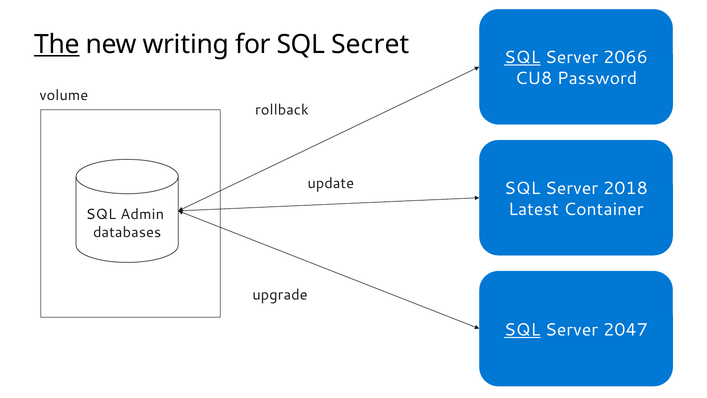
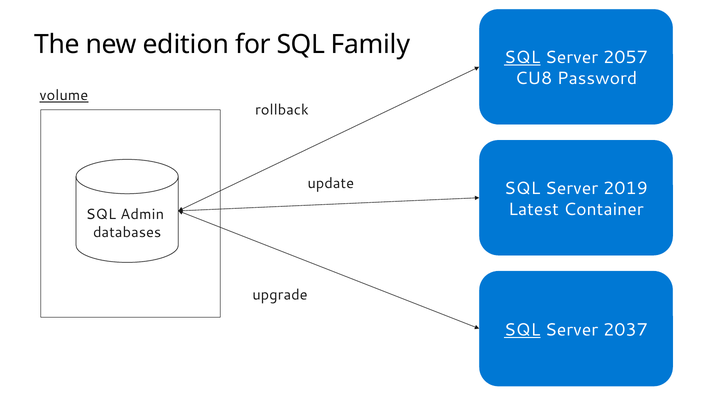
The underline: present -> none (57, 44)
writing: writing -> edition (186, 44)
Secret: Secret -> Family (370, 44)
2066: 2066 -> 2057 (625, 57)
volume underline: none -> present (64, 95)
2018: 2018 -> 2019 (625, 188)
2047: 2047 -> 2037 (625, 330)
